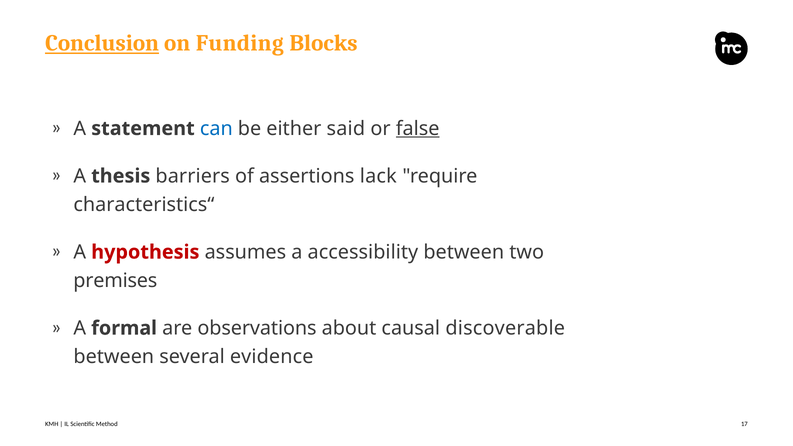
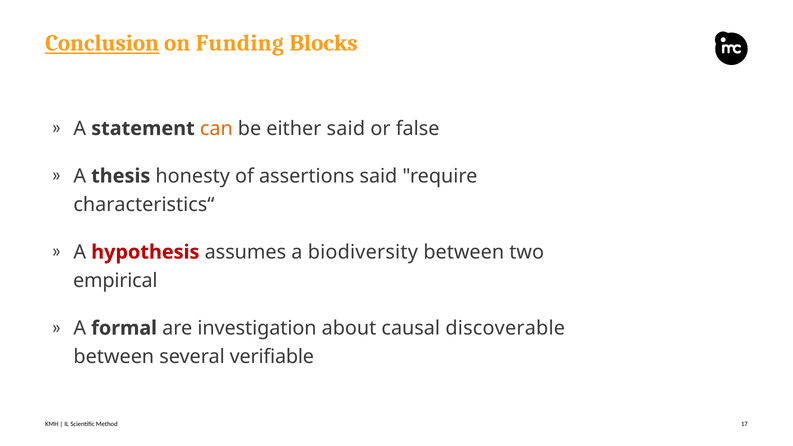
can colour: blue -> orange (216, 128)
false underline: present -> none (418, 128)
barriers: barriers -> honesty (193, 176)
assertions lack: lack -> said (378, 176)
accessibility: accessibility -> biodiversity (363, 252)
premises: premises -> empirical (115, 281)
observations: observations -> investigation (257, 328)
evidence: evidence -> verifiable (272, 357)
